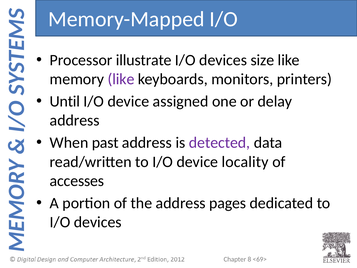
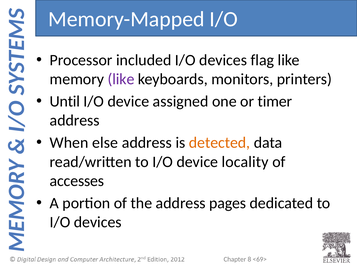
illustrate: illustrate -> included (144, 60)
size: size -> flag (262, 60)
delay: delay -> timer (275, 101)
past: past -> else (105, 143)
detected colour: purple -> orange (220, 143)
